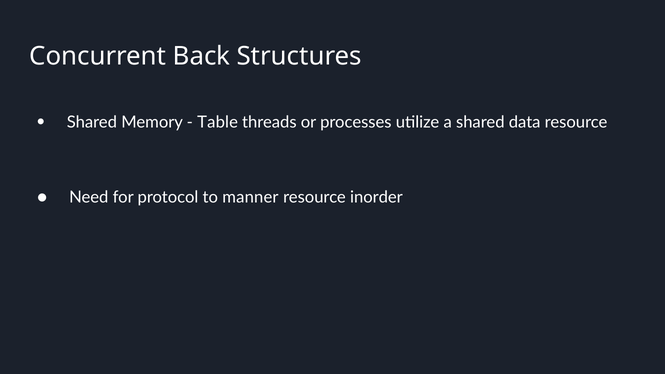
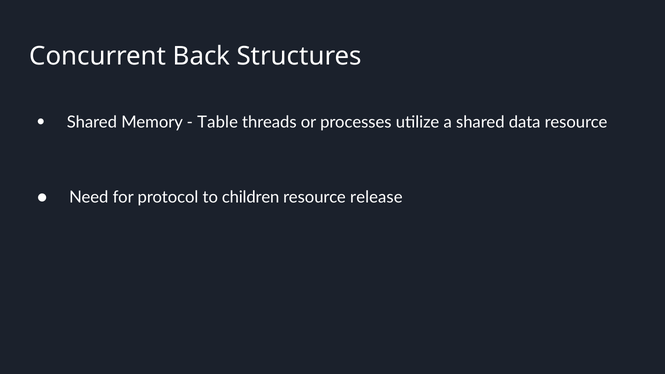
manner: manner -> children (251, 197)
inorder: inorder -> release (376, 197)
